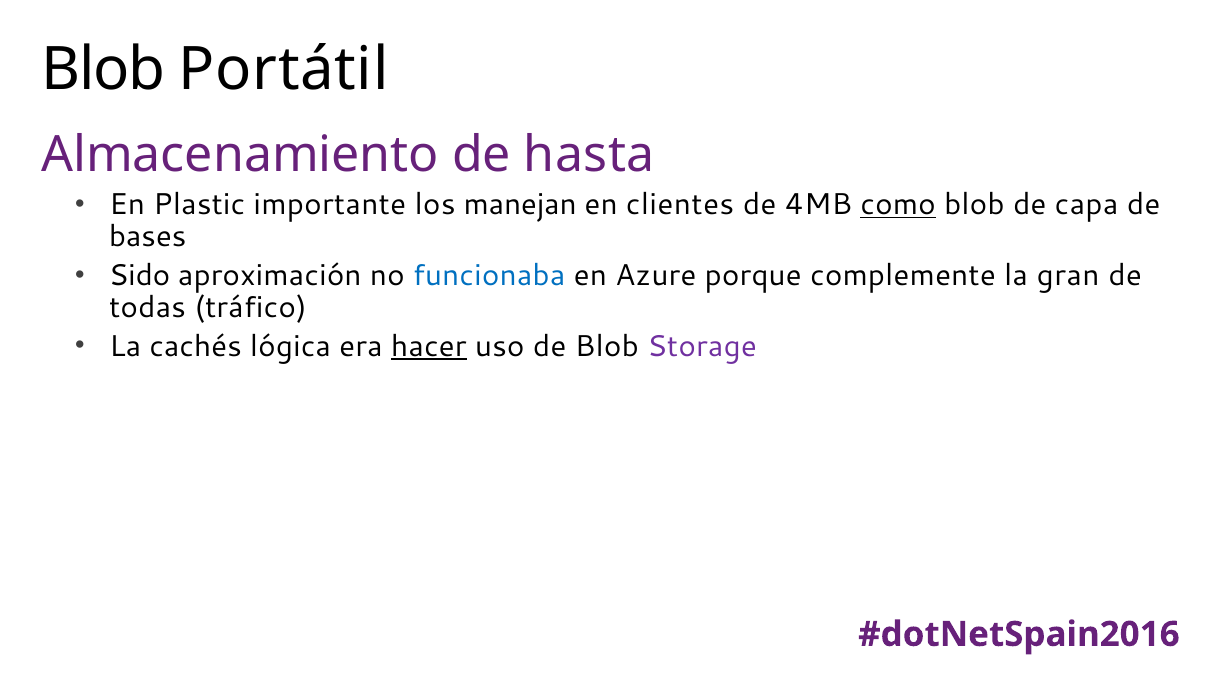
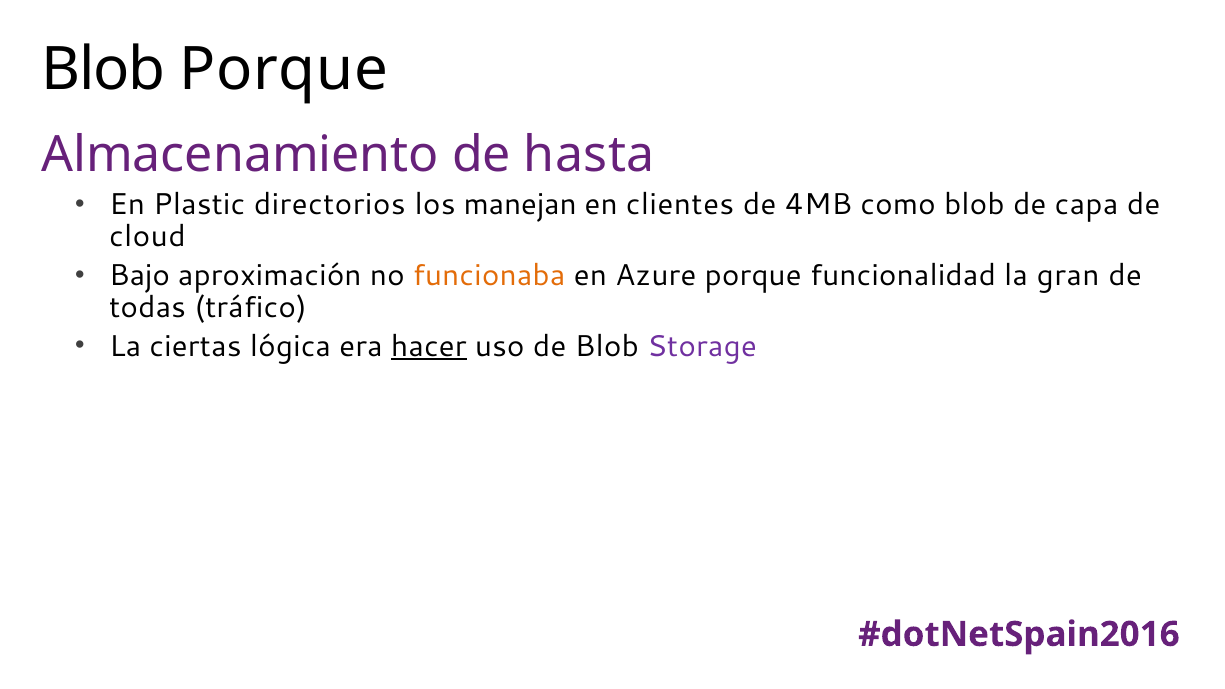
Blob Portátil: Portátil -> Porque (284, 70)
importante: importante -> directorios (330, 205)
como underline: present -> none (898, 205)
bases: bases -> cloud (147, 237)
Sido: Sido -> Bajo (140, 275)
funcionaba colour: blue -> orange (489, 275)
complemente: complemente -> funcionalidad (903, 275)
cachés: cachés -> ciertas (196, 346)
